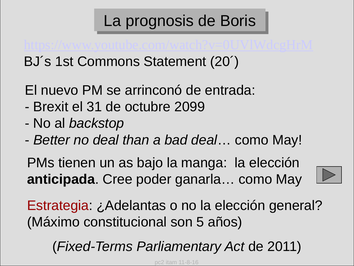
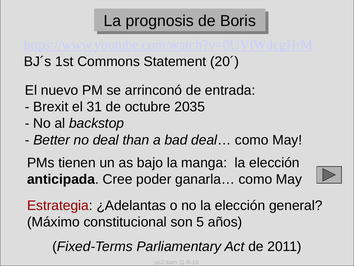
2099: 2099 -> 2035 (190, 107)
